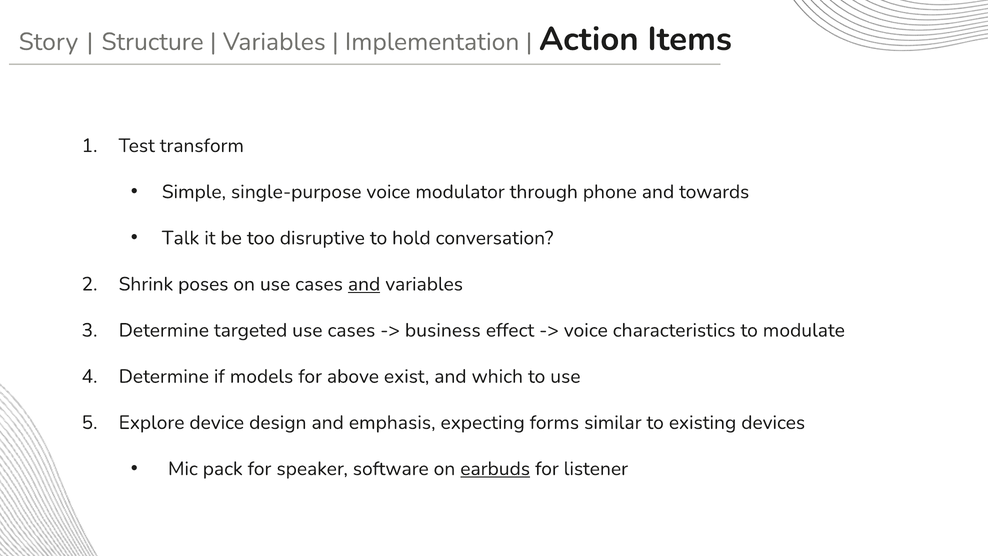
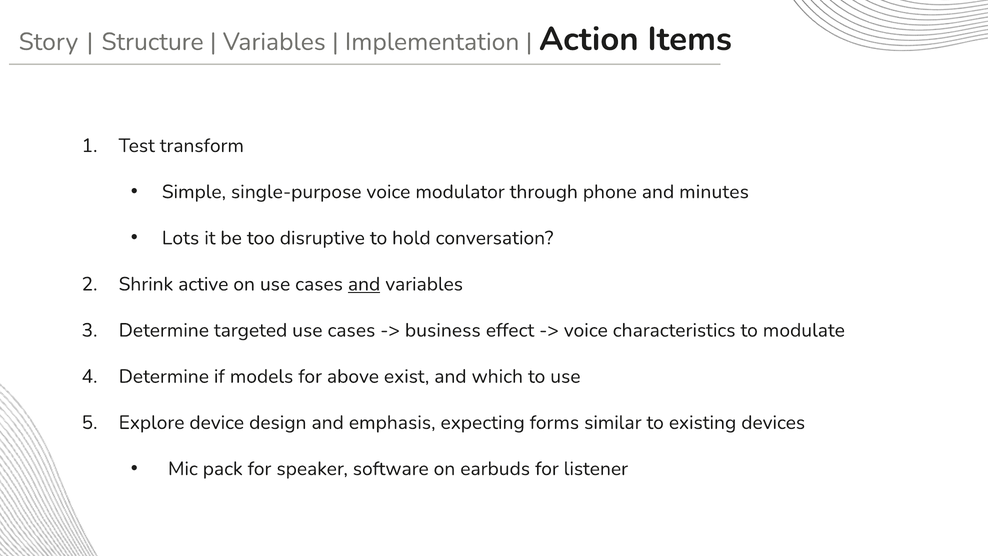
towards: towards -> minutes (714, 192)
Talk: Talk -> Lots (181, 238)
poses: poses -> active (203, 284)
earbuds underline: present -> none (495, 469)
